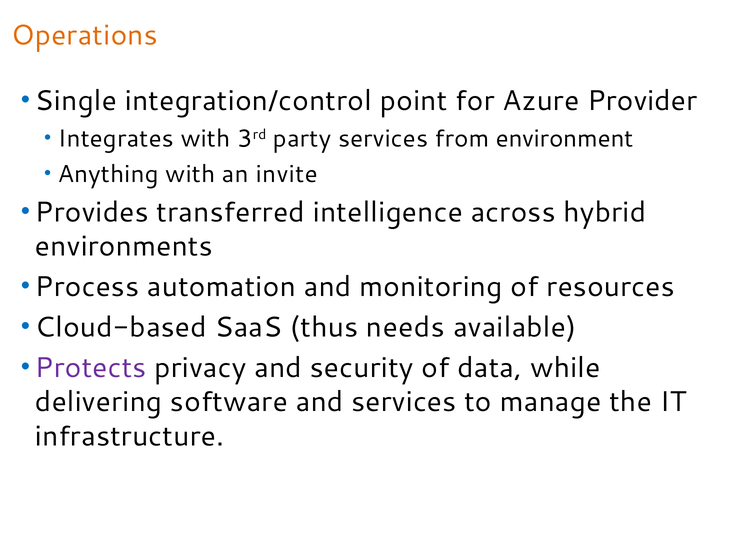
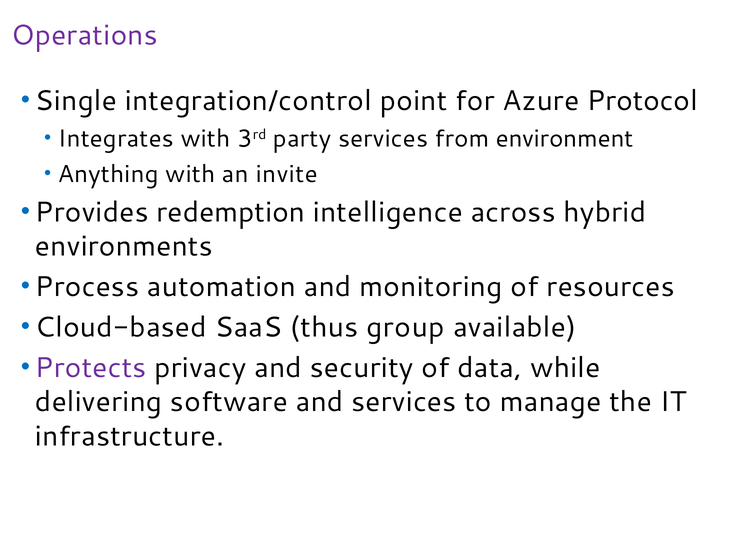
Operations colour: orange -> purple (85, 35)
Provider: Provider -> Protocol (642, 101)
transferred: transferred -> redemption (231, 212)
needs: needs -> group (405, 328)
